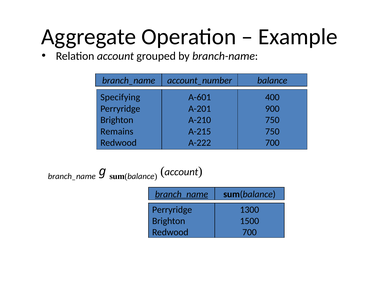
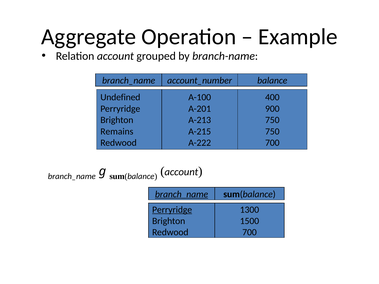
Specifying: Specifying -> Undefined (120, 97)
A-601: A-601 -> A-100 (200, 97)
A-210: A-210 -> A-213 (200, 120)
Perryridge underline: none -> present (172, 210)
